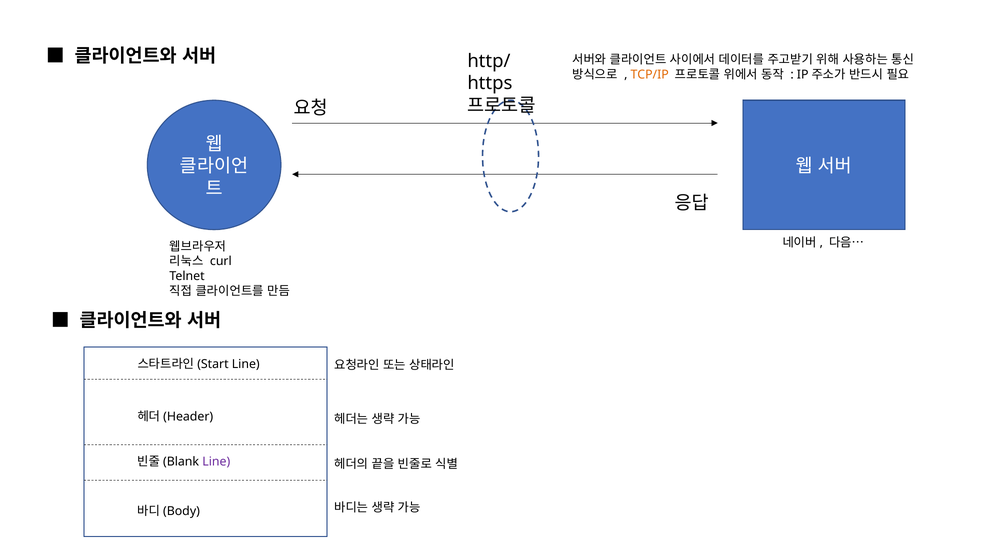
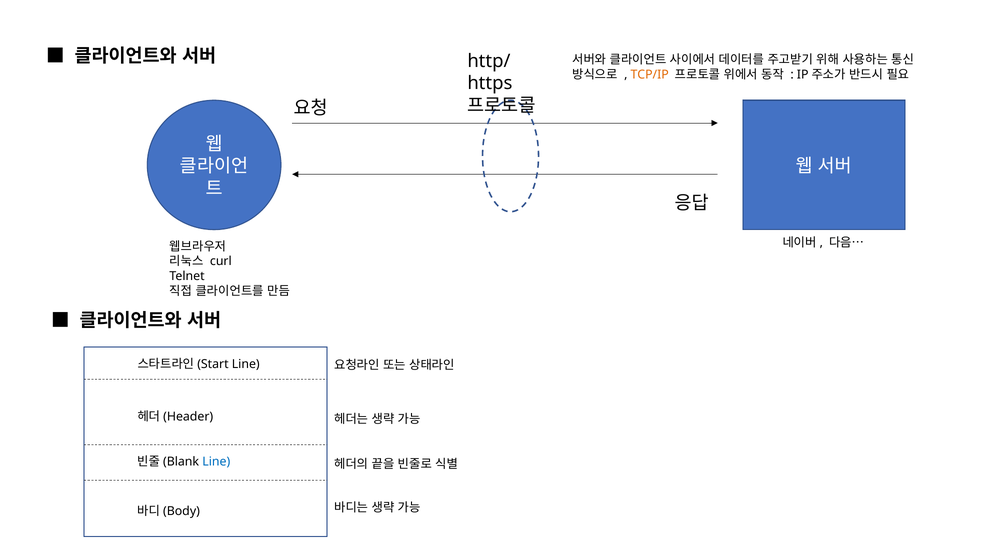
Line colour: purple -> blue (216, 462)
